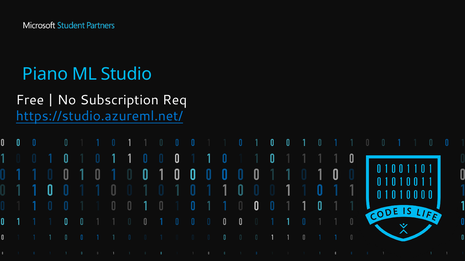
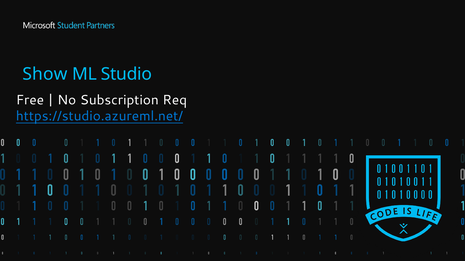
Piano: Piano -> Show (45, 74)
